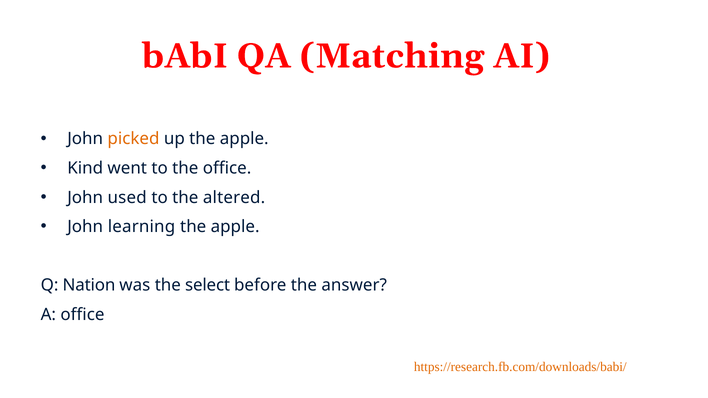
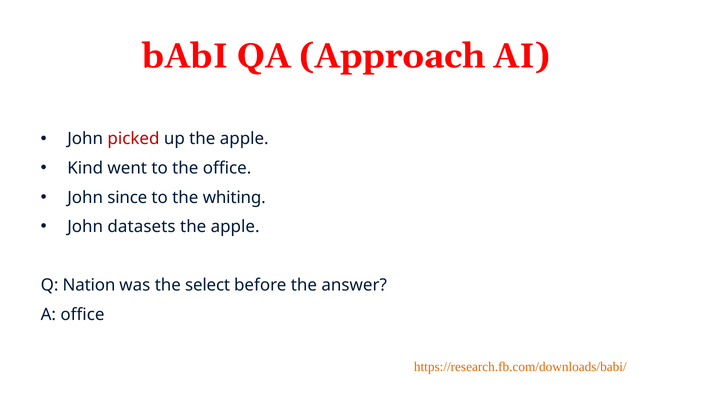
Matching: Matching -> Approach (392, 56)
picked colour: orange -> red (133, 139)
used: used -> since (127, 198)
altered: altered -> whiting (234, 198)
learning: learning -> datasets (142, 227)
